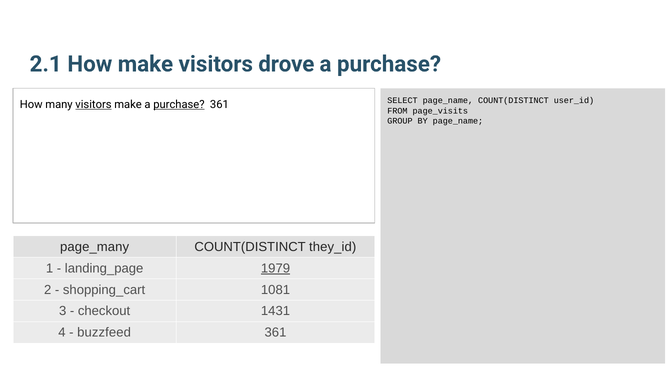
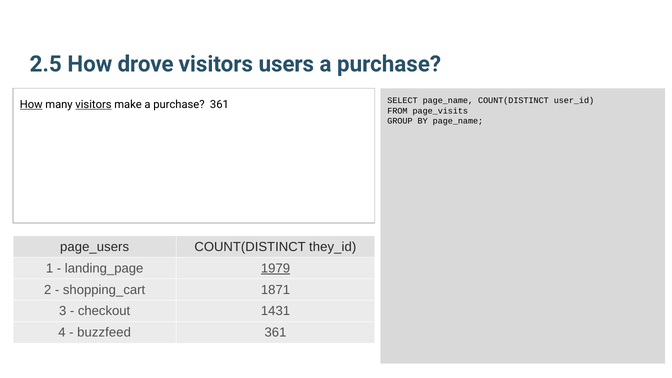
2.1: 2.1 -> 2.5 (46, 64)
How make: make -> drove (146, 64)
drove: drove -> users (286, 64)
How underline: none -> present (31, 104)
purchase underline: present -> none (179, 104)
page_many: page_many -> page_users (95, 247)
1081: 1081 -> 1871 (276, 290)
